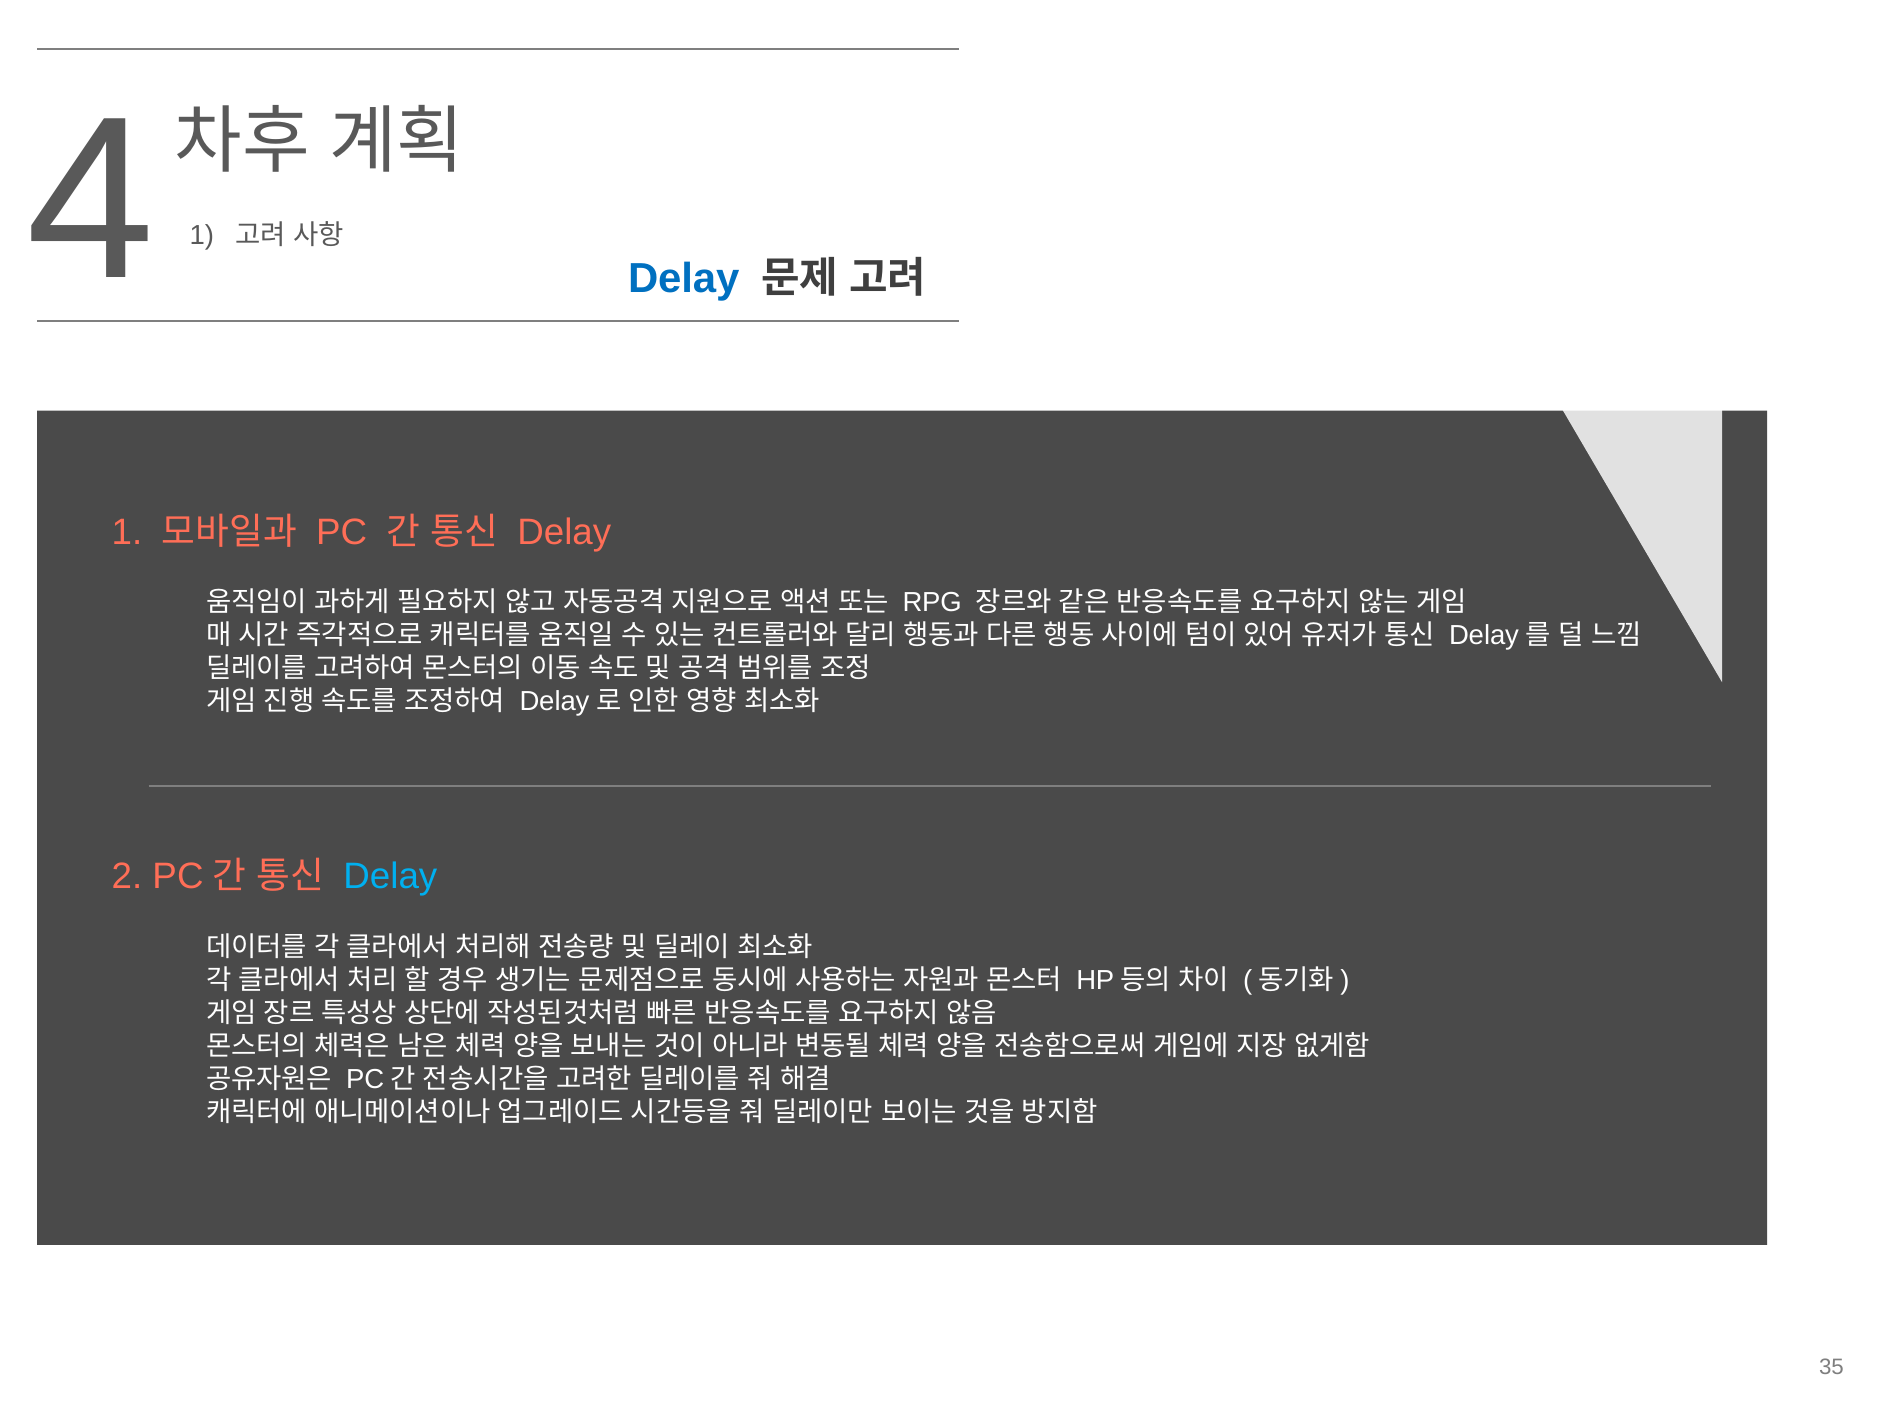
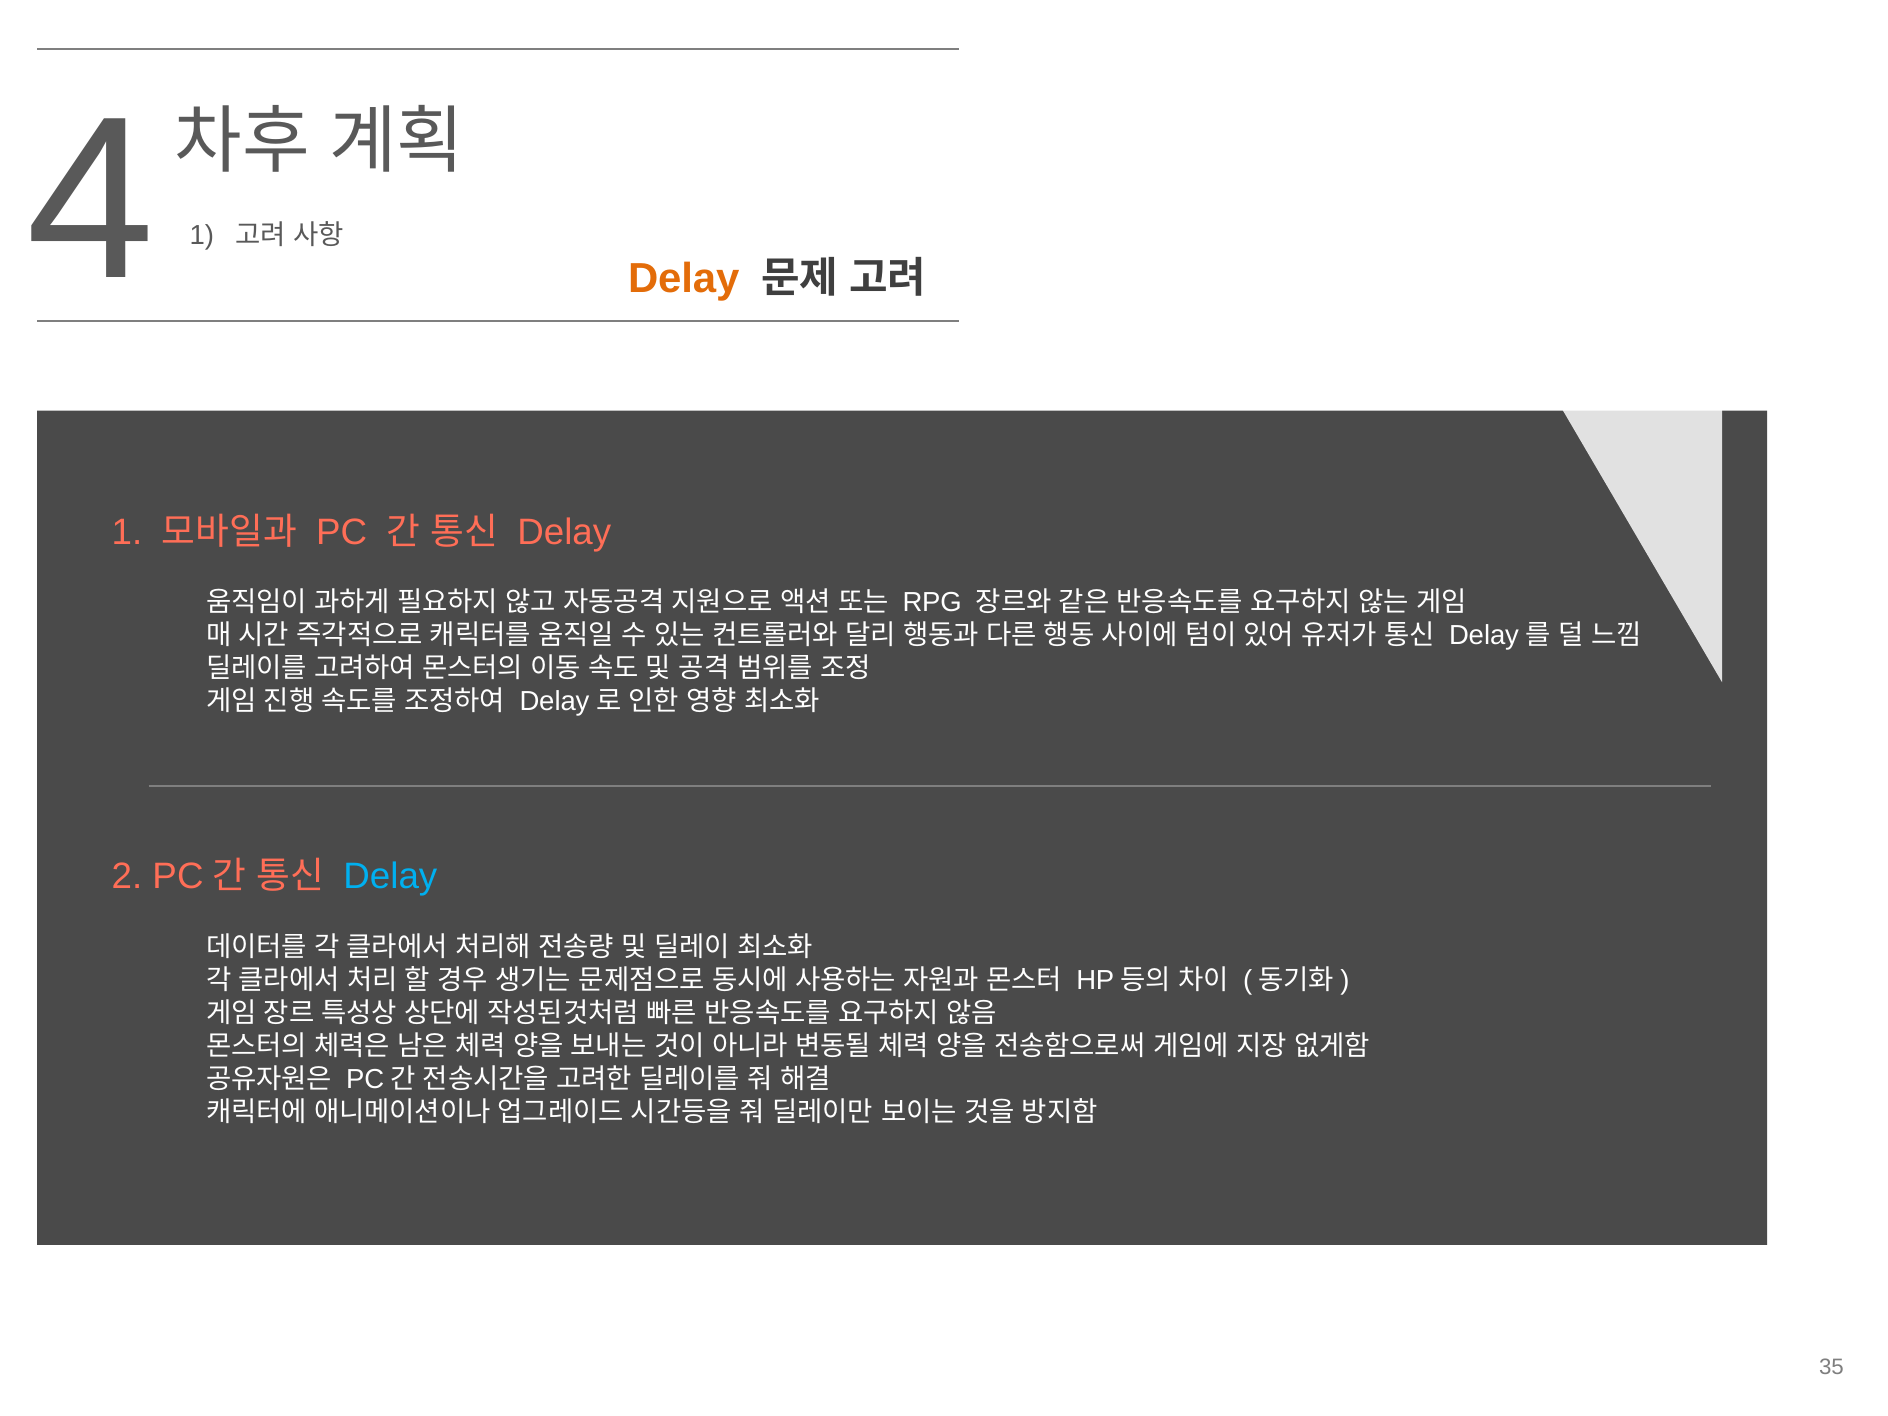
Delay colour: blue -> orange (684, 279)
